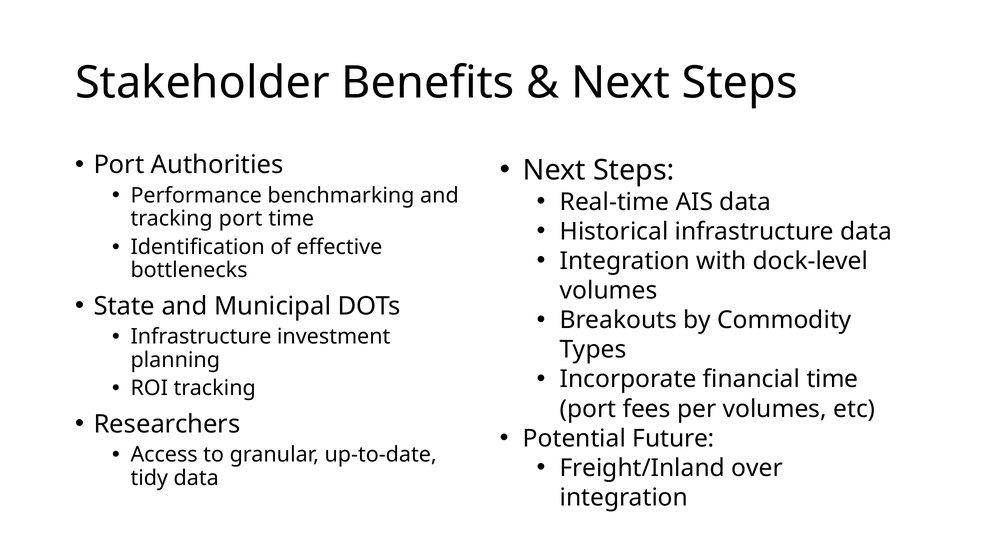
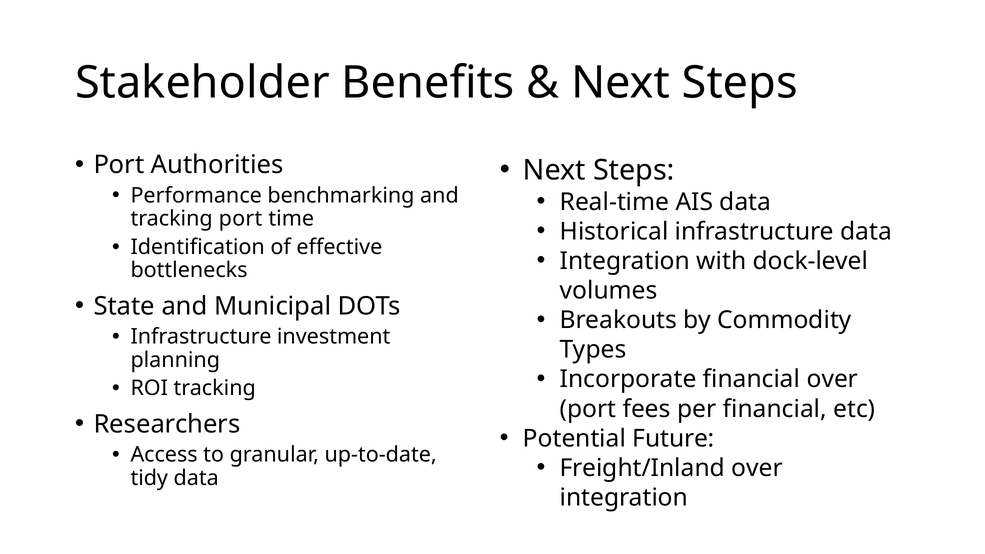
financial time: time -> over (832, 379)
per volumes: volumes -> financial (775, 409)
